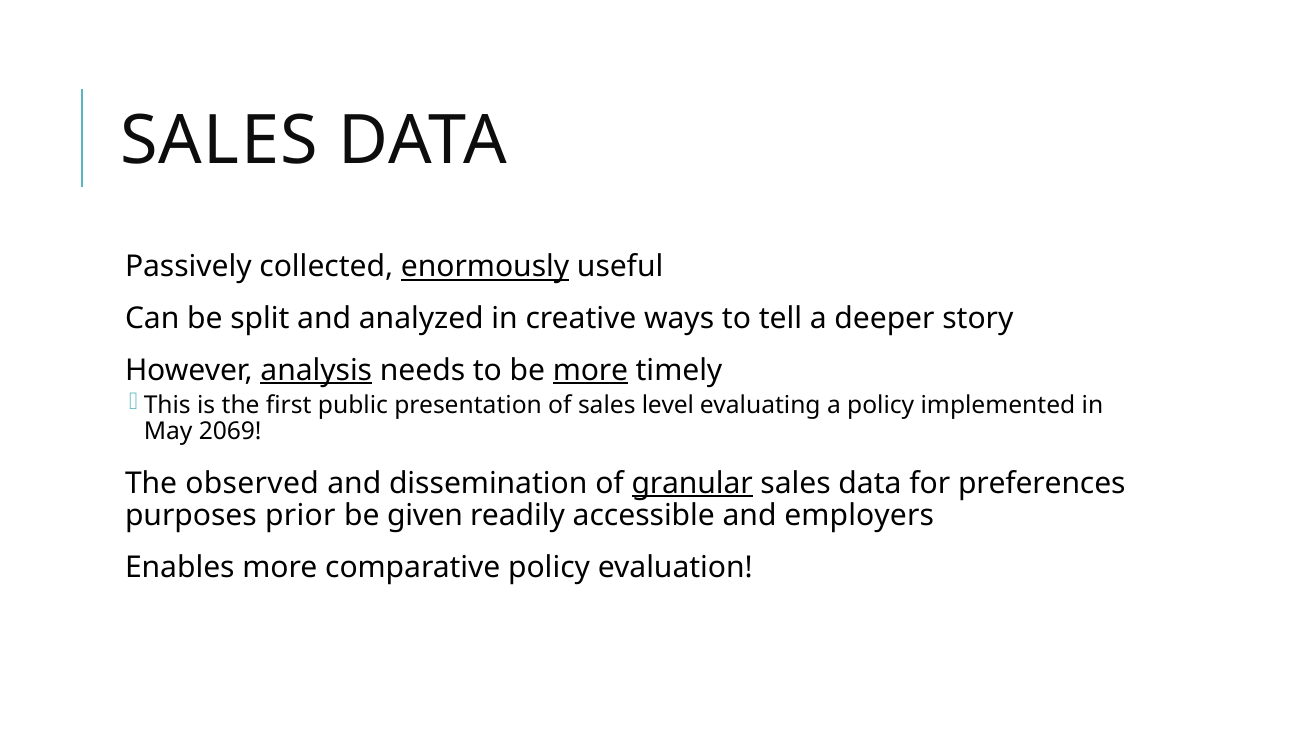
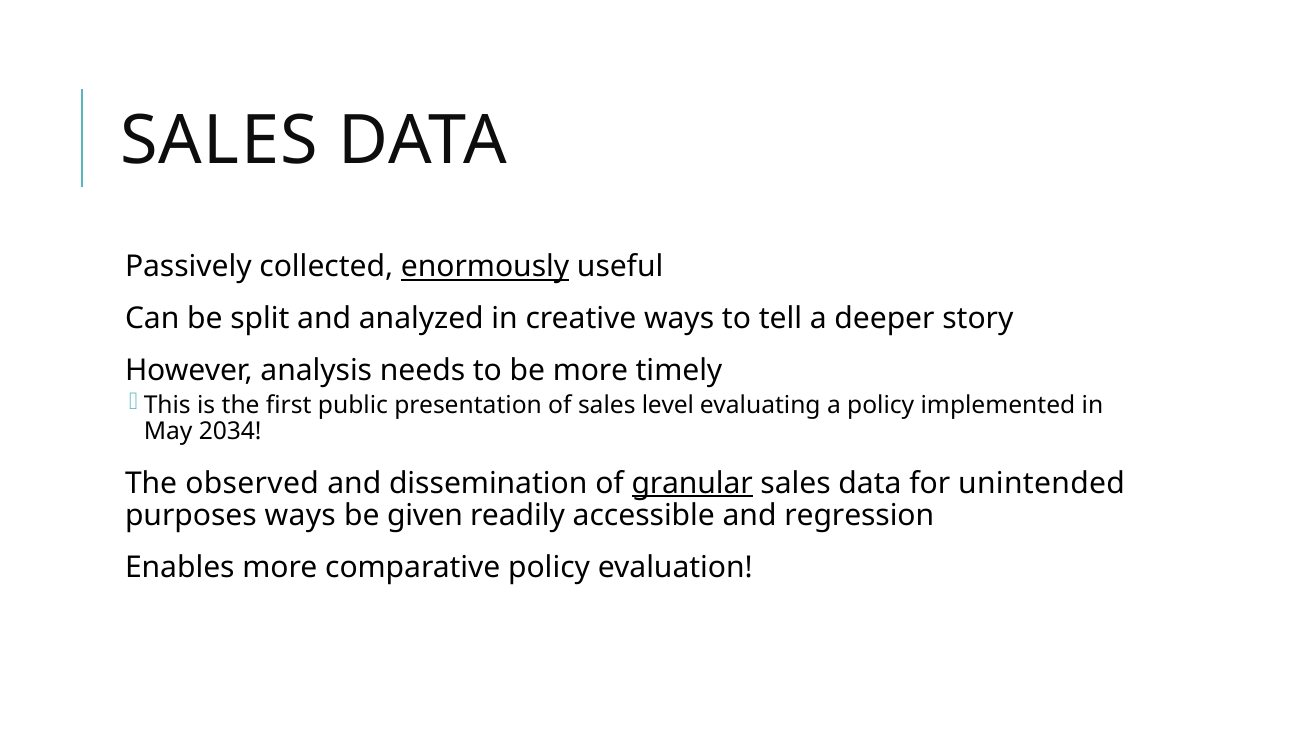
analysis underline: present -> none (316, 370)
more underline: present -> none (590, 370)
2069: 2069 -> 2034 (230, 432)
preferences: preferences -> unintended (1042, 483)
purposes prior: prior -> ways (300, 516)
employers: employers -> regression (859, 516)
